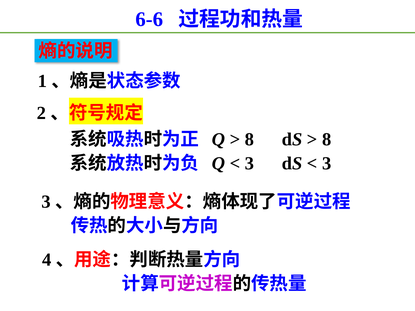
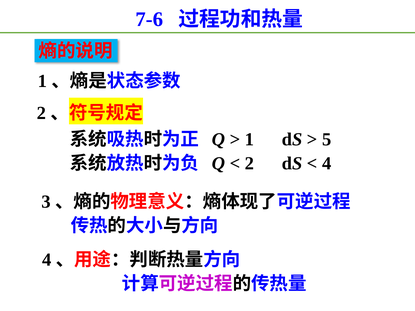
6-6: 6-6 -> 7-6 (149, 19)
8: 8 -> 1 (249, 140)
8: 8 -> 5 (327, 140)
3: 3 -> 2 (249, 164)
3: 3 -> 4 (327, 164)
